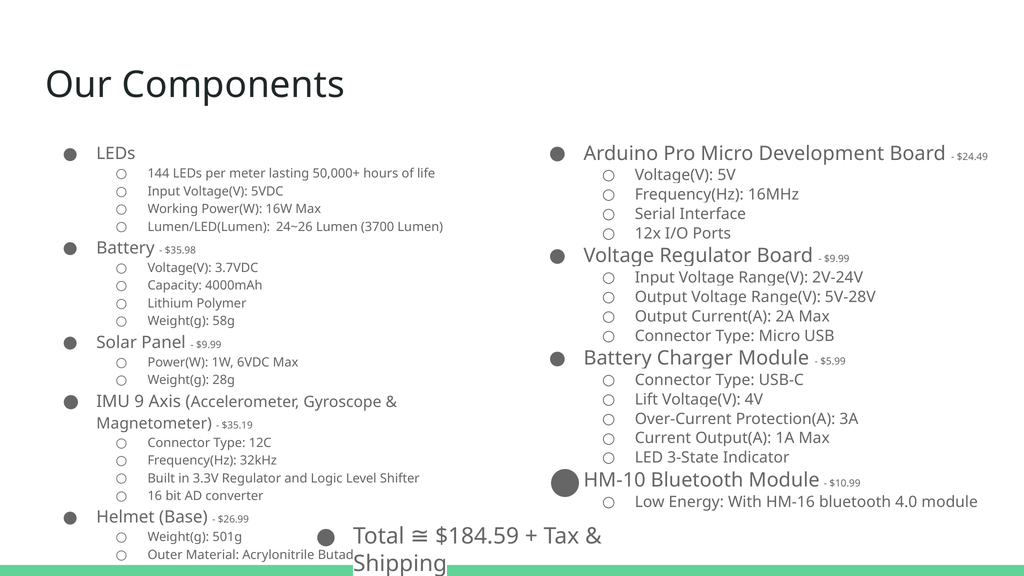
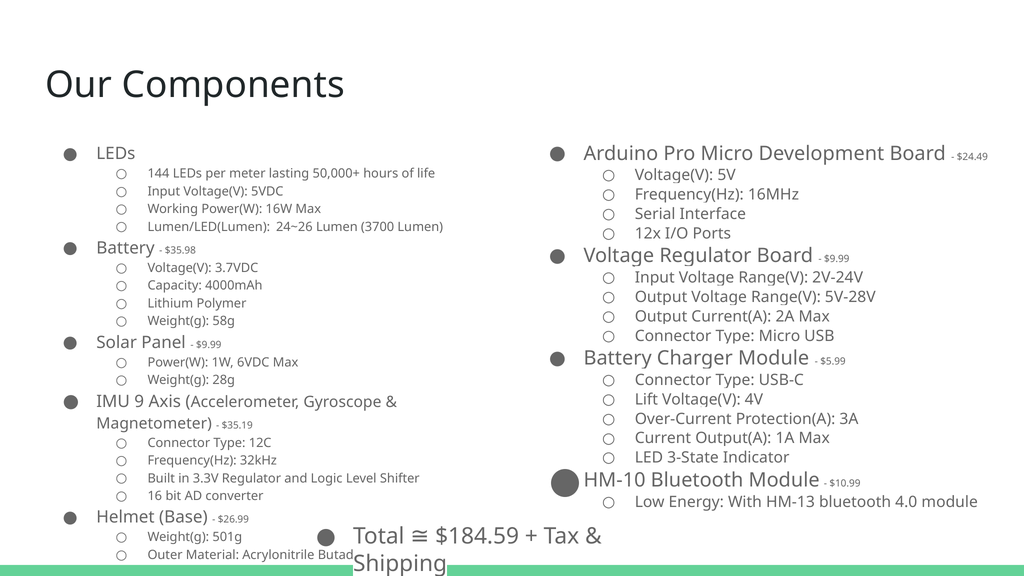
HM-16: HM-16 -> HM-13 (790, 502)
